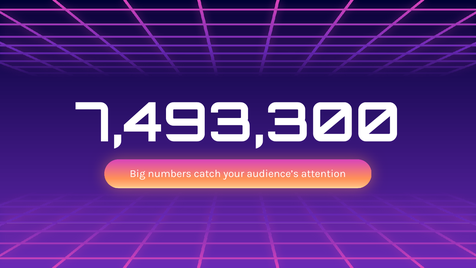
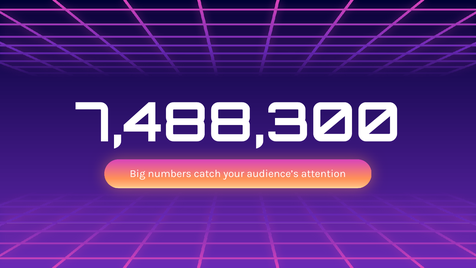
7,493,300: 7,493,300 -> 7,488,300 (238, 123)
